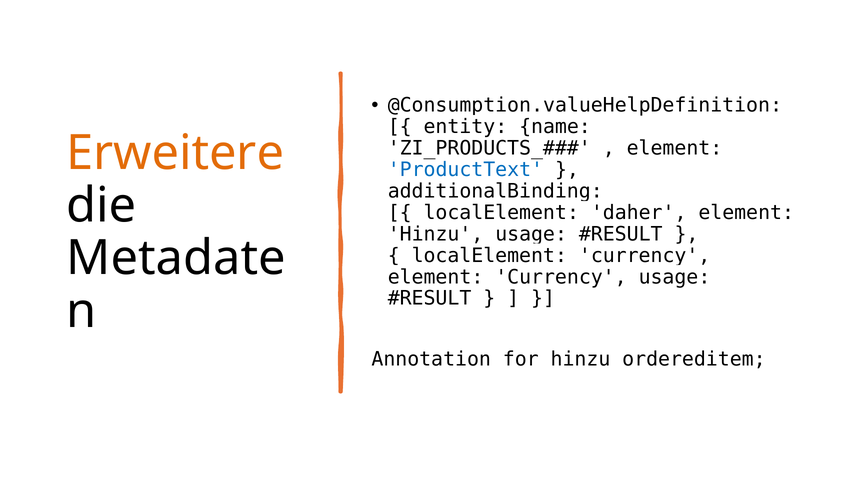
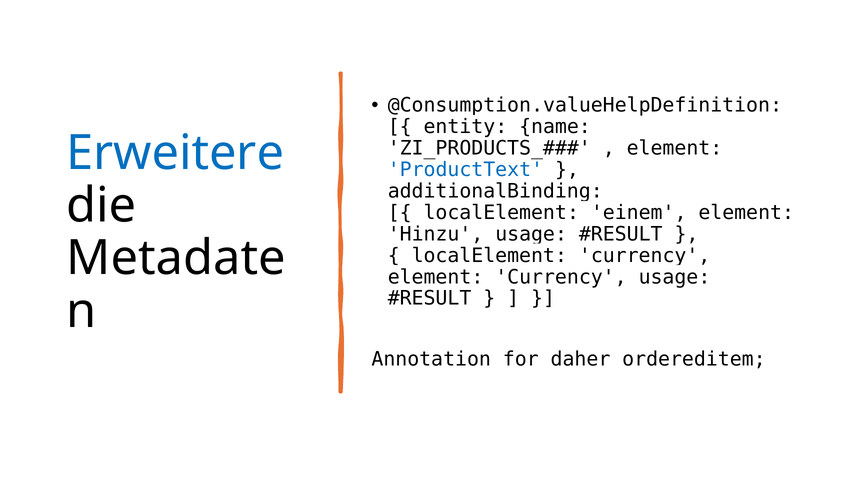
Erweitere colour: orange -> blue (175, 153)
daher: daher -> einem (639, 213)
for hinzu: hinzu -> daher (580, 360)
